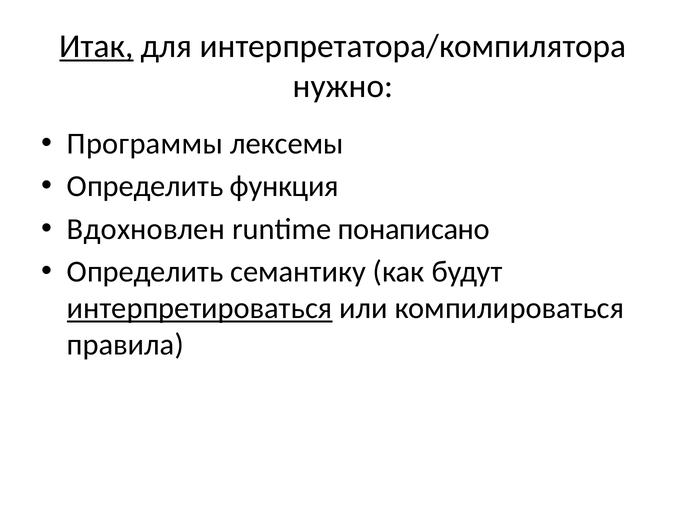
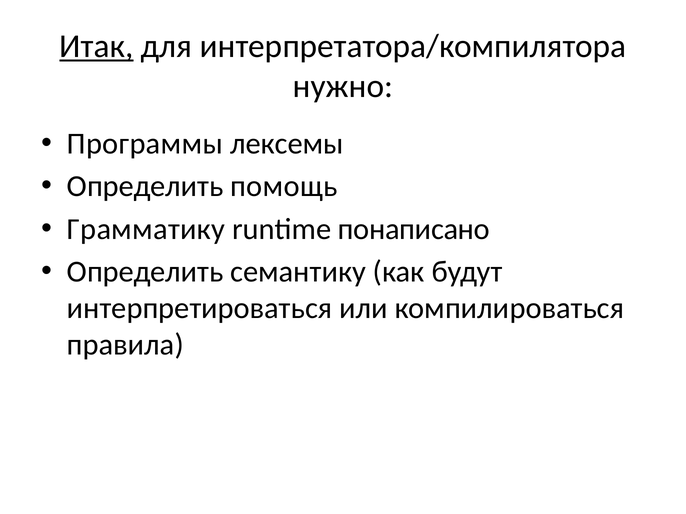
функция: функция -> помощь (284, 187)
Вдохновлен: Вдохновлен -> Грамматику (146, 229)
интерпретироваться underline: present -> none (200, 309)
